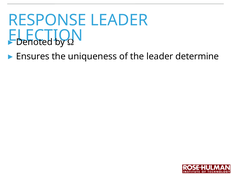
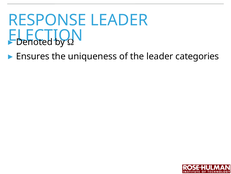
determine: determine -> categories (197, 56)
